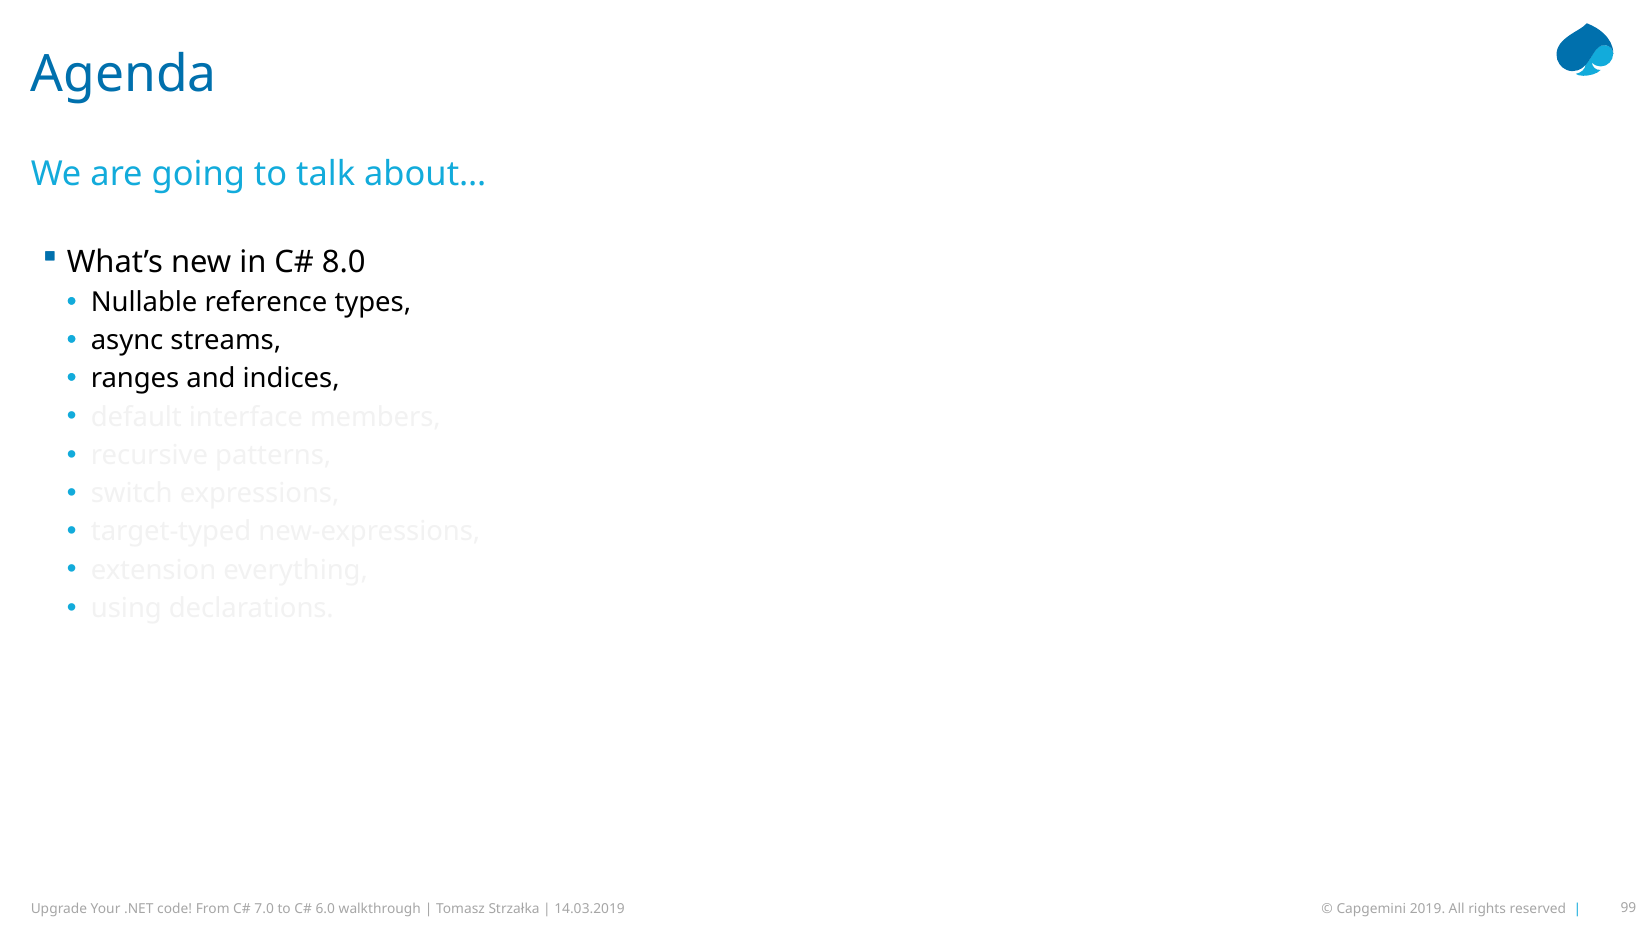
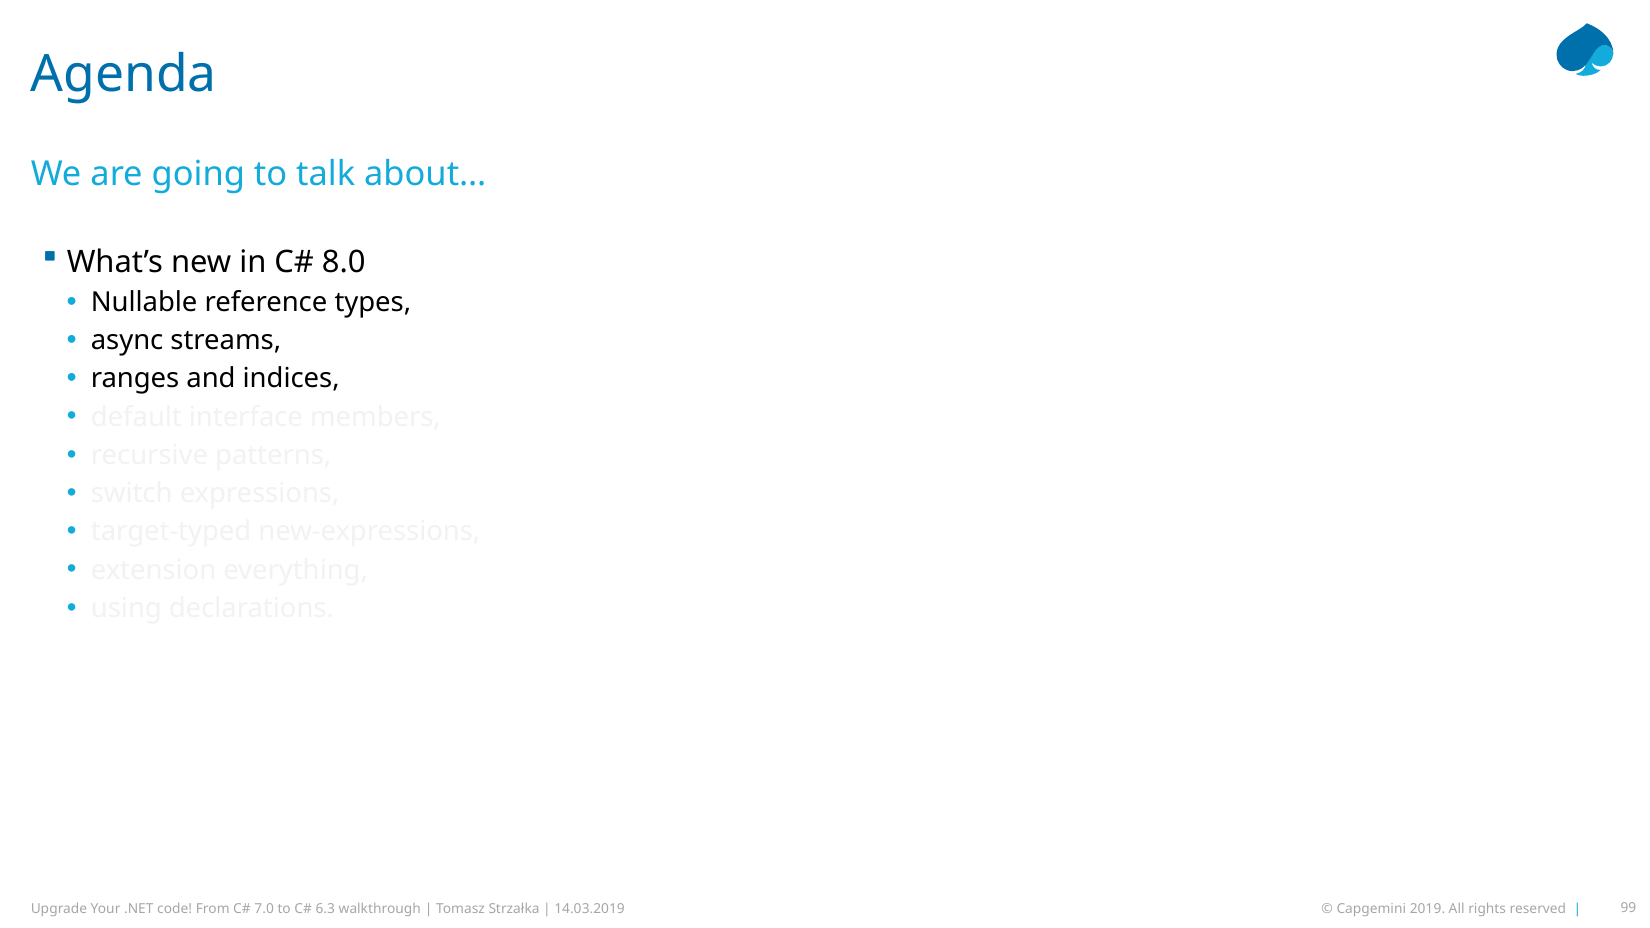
6.0: 6.0 -> 6.3 (325, 909)
